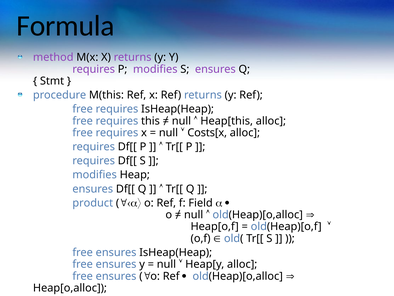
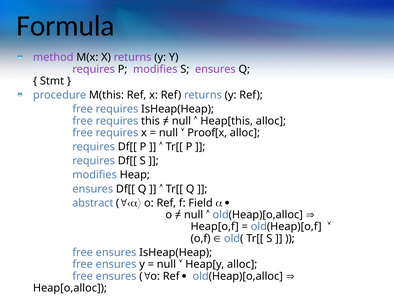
Costs[x: Costs[x -> Proof[x (207, 133)
product: product -> abstract (93, 203)
